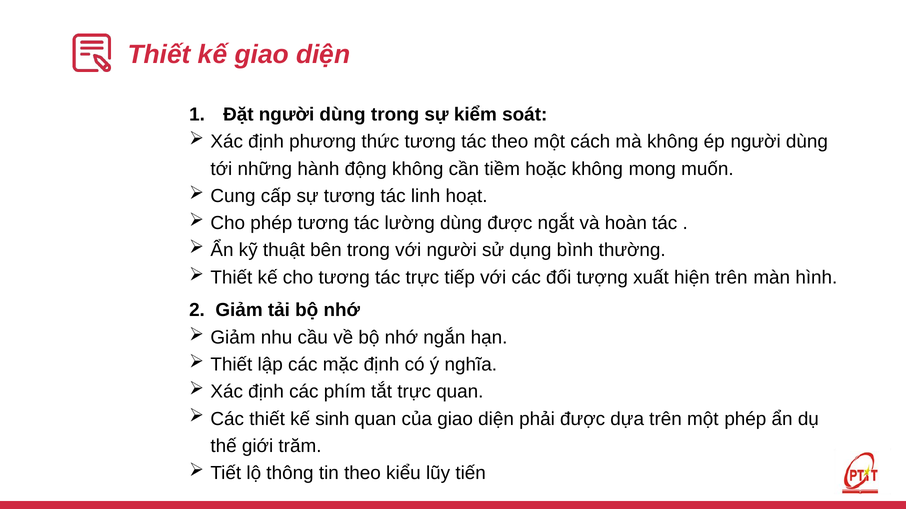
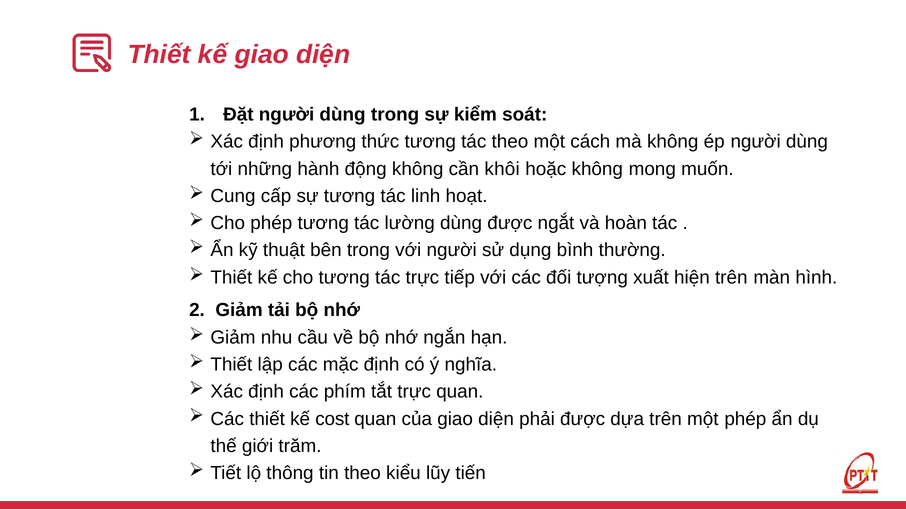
tiềm: tiềm -> khôi (502, 169)
sinh: sinh -> cost (332, 419)
